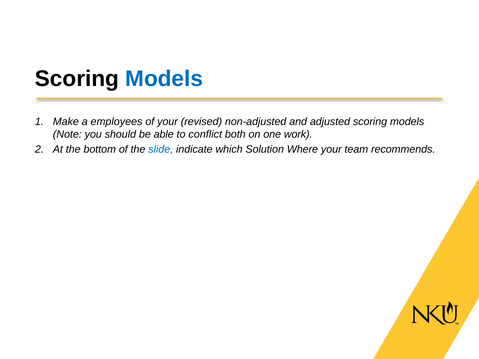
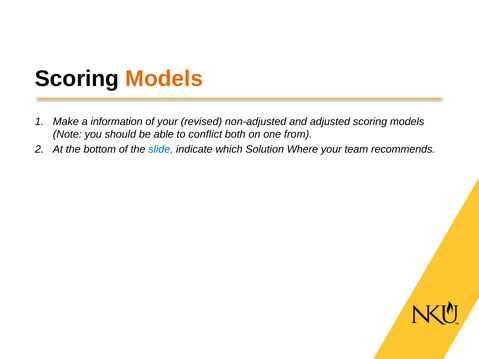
Models colour: blue -> orange (164, 79)
employees: employees -> information (117, 122)
work: work -> from (298, 134)
